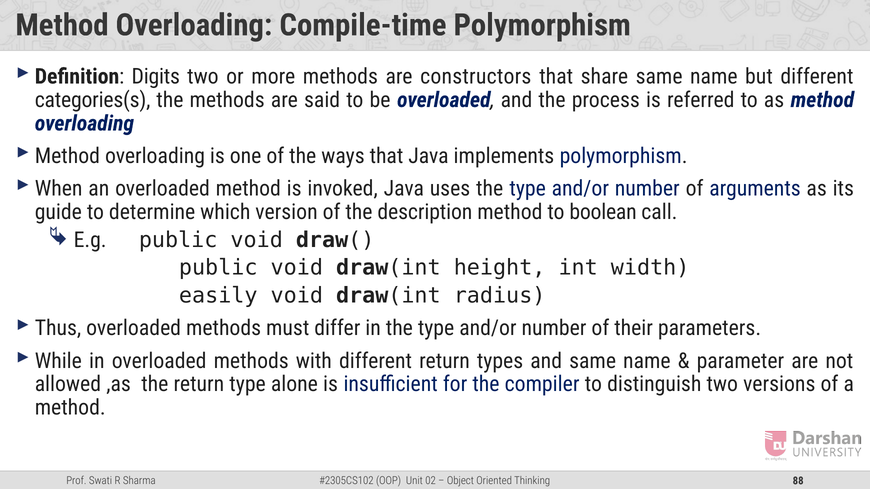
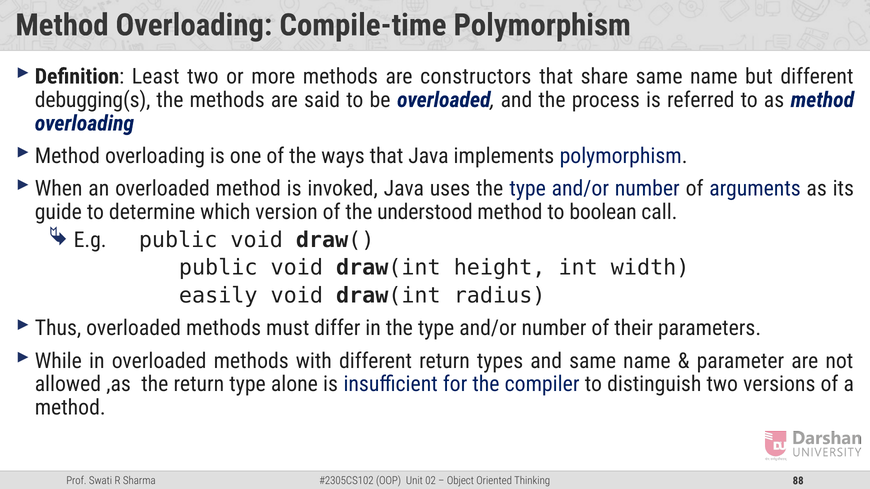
Digits: Digits -> Least (156, 76)
categories(s: categories(s -> debugging(s (93, 100)
description: description -> understood (425, 212)
